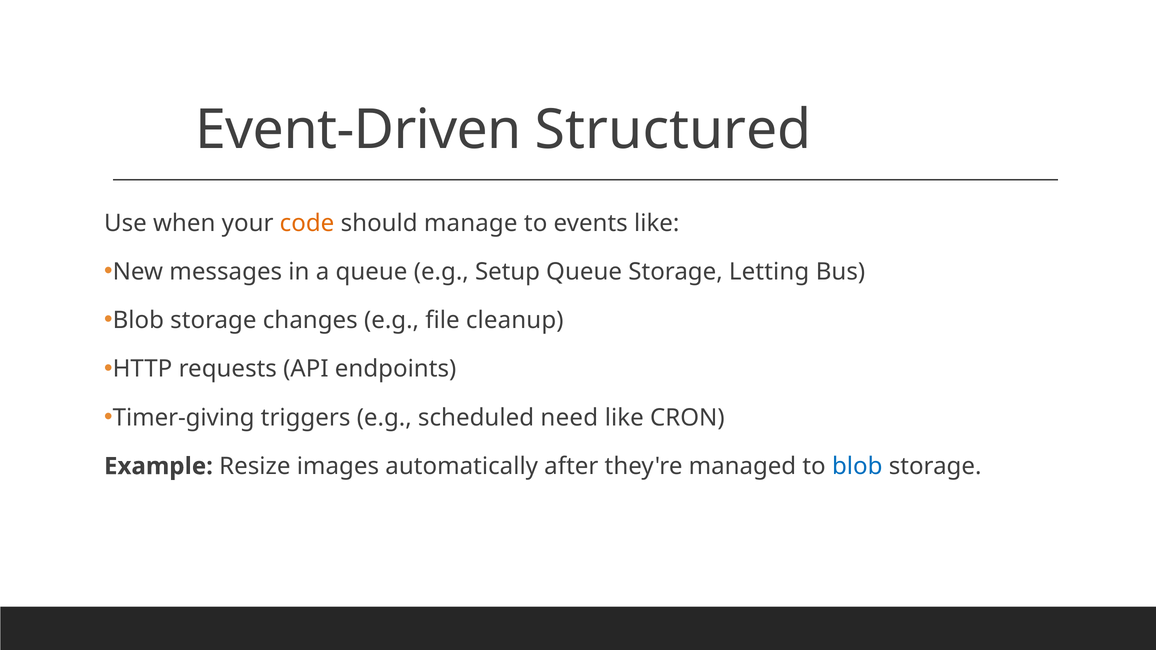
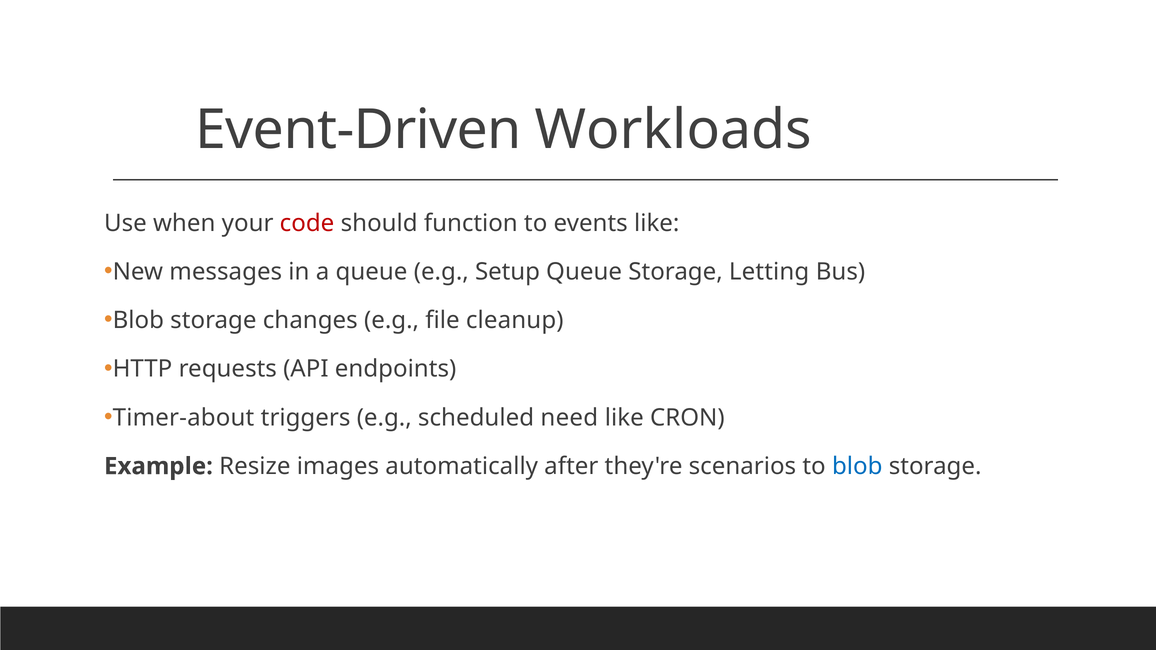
Structured: Structured -> Workloads (673, 130)
code colour: orange -> red (307, 223)
manage: manage -> function (471, 223)
Timer-giving: Timer-giving -> Timer-about (184, 418)
managed: managed -> scenarios (742, 466)
